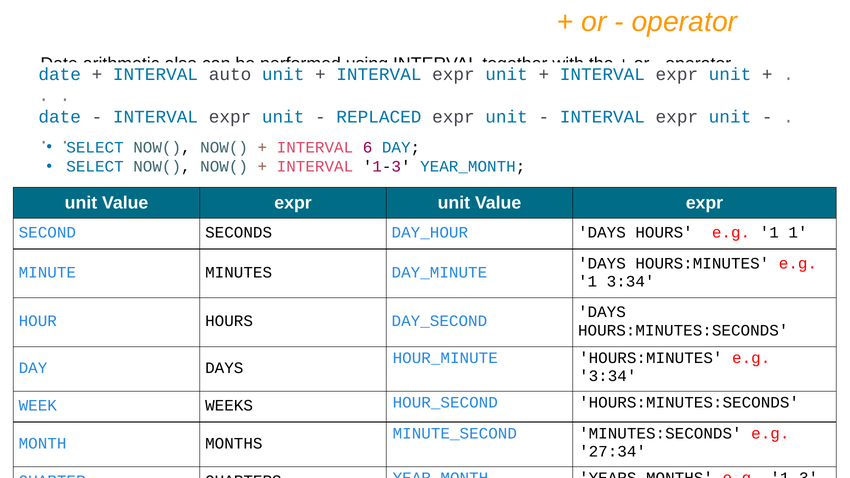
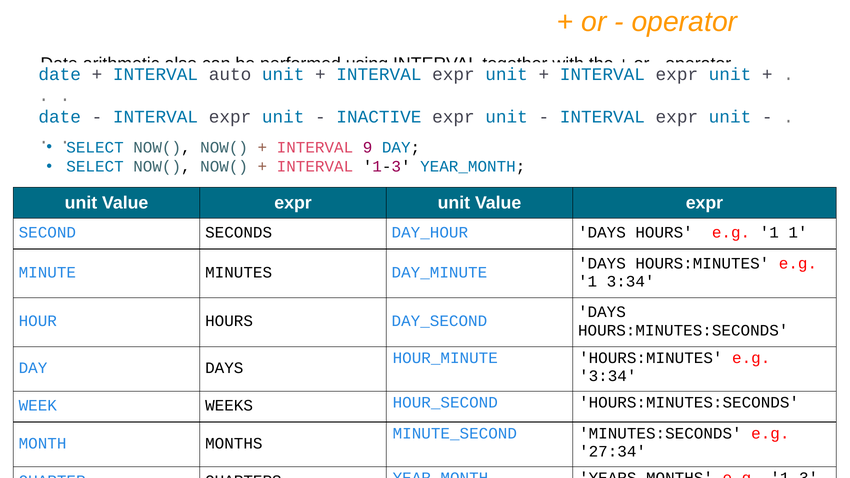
REPLACED: REPLACED -> INACTIVE (379, 117)
6: 6 -> 9 (368, 148)
